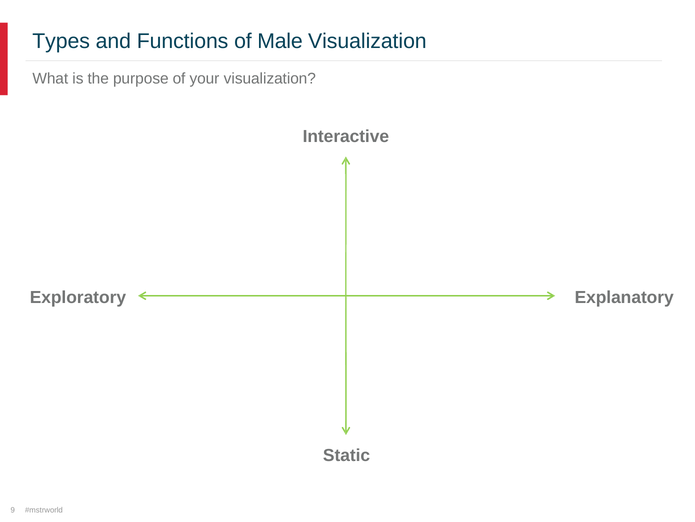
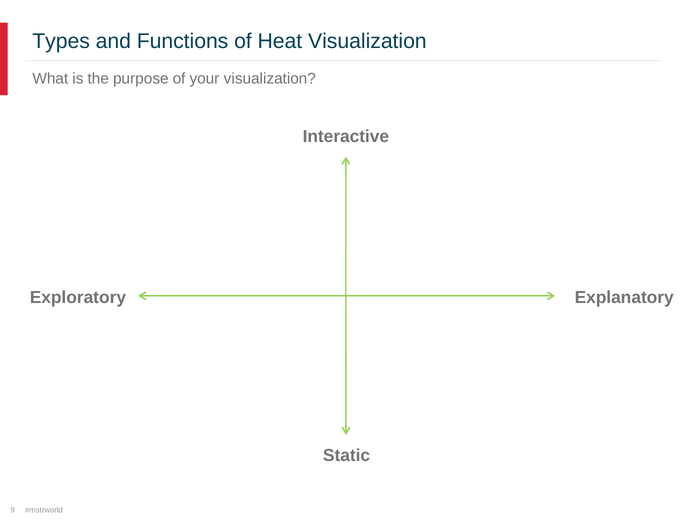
Male: Male -> Heat (280, 41)
